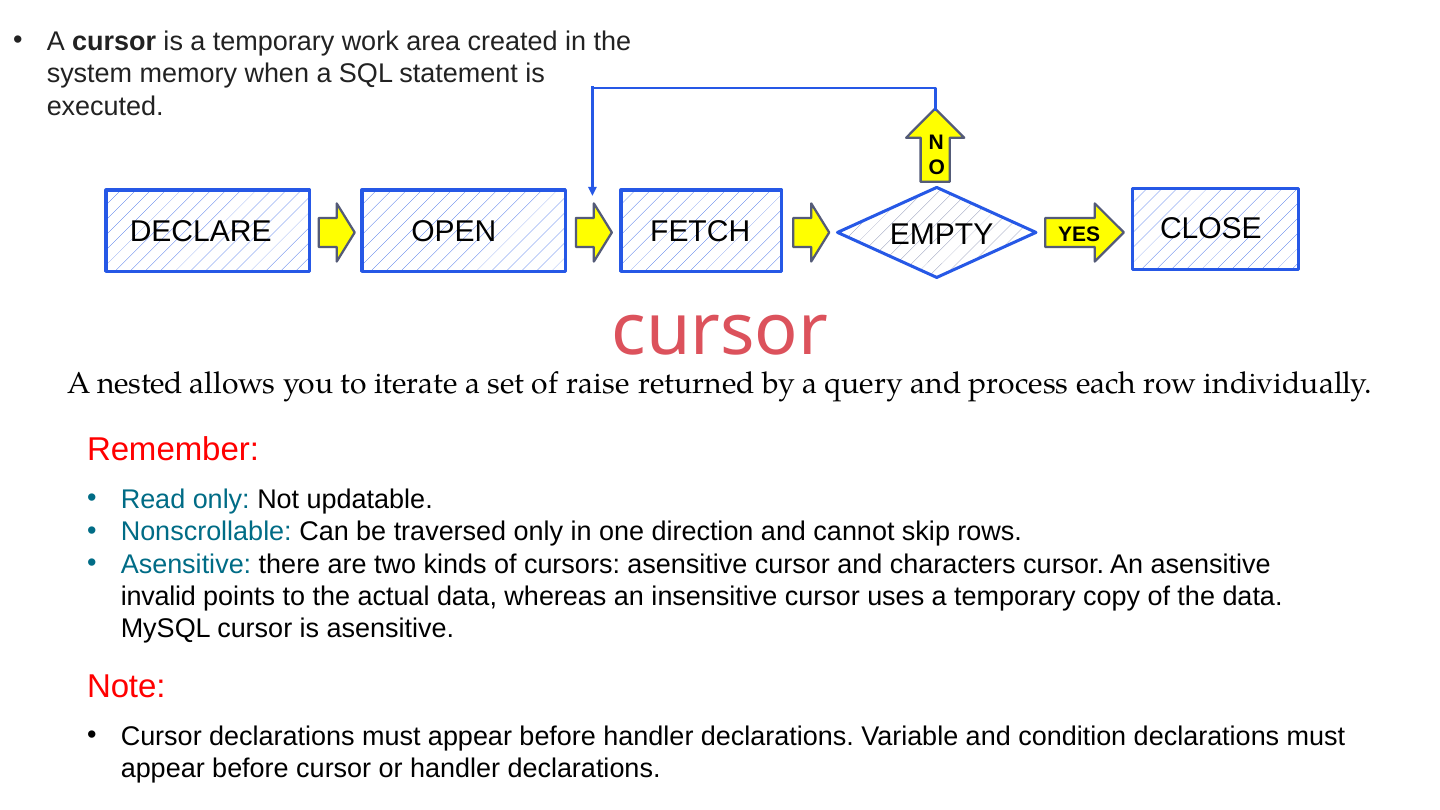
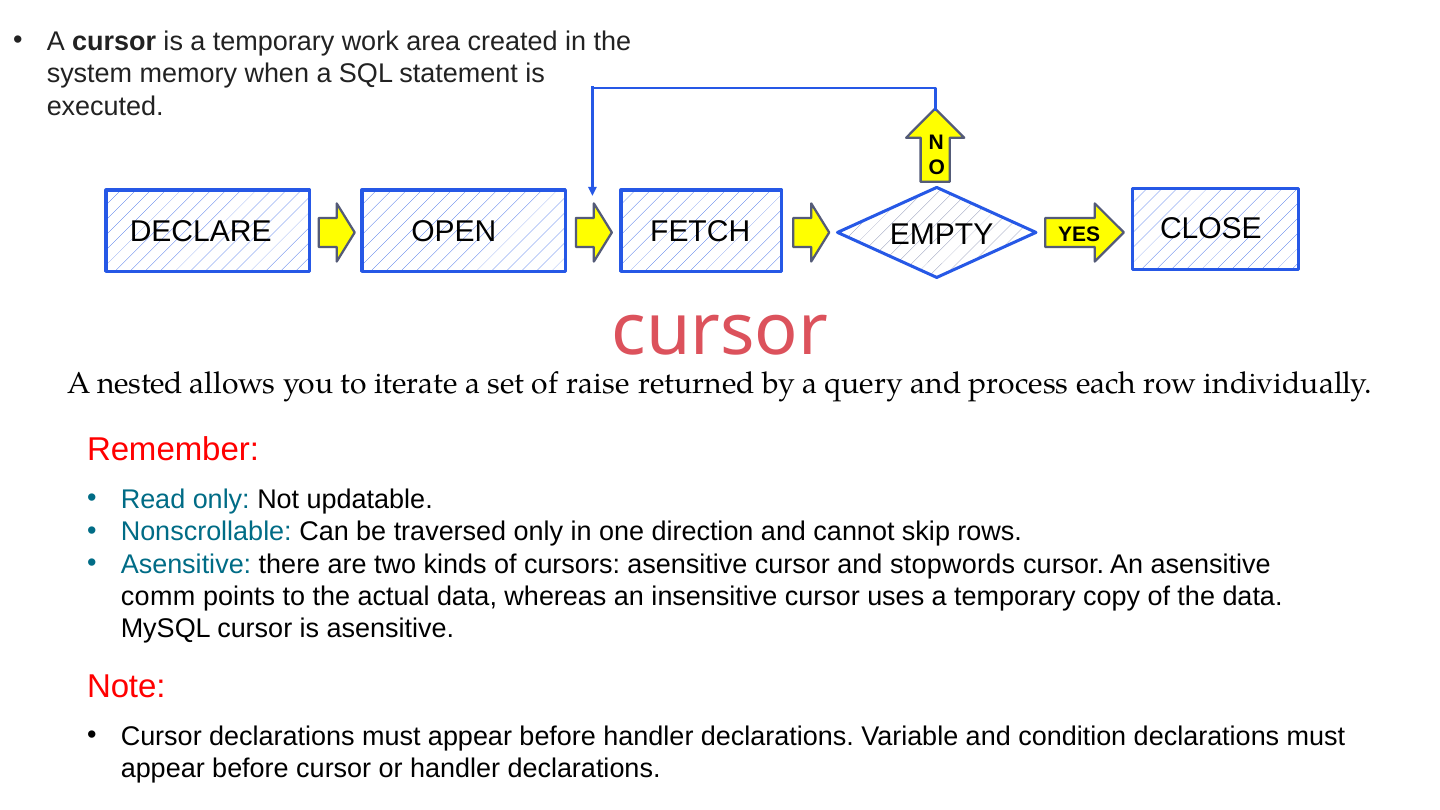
characters: characters -> stopwords (953, 564)
invalid: invalid -> comm (158, 597)
